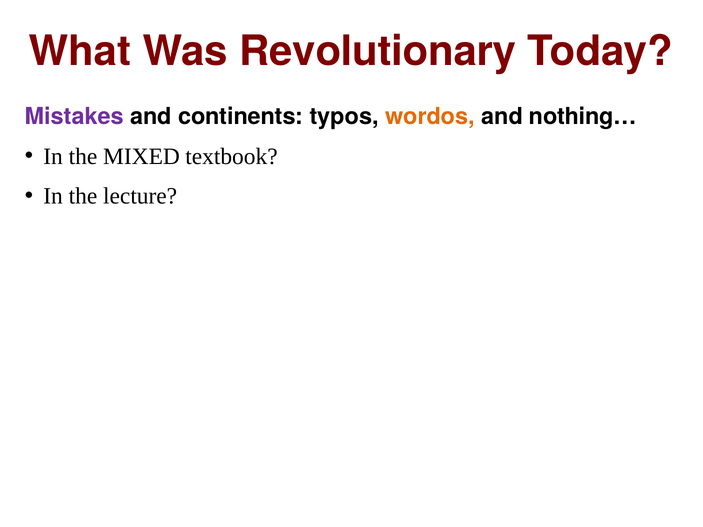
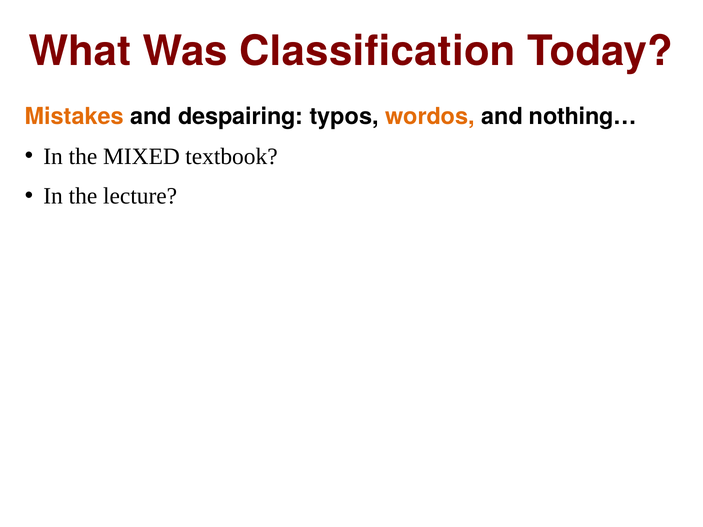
Revolutionary: Revolutionary -> Classification (377, 52)
Mistakes colour: purple -> orange (74, 117)
continents: continents -> despairing (241, 117)
